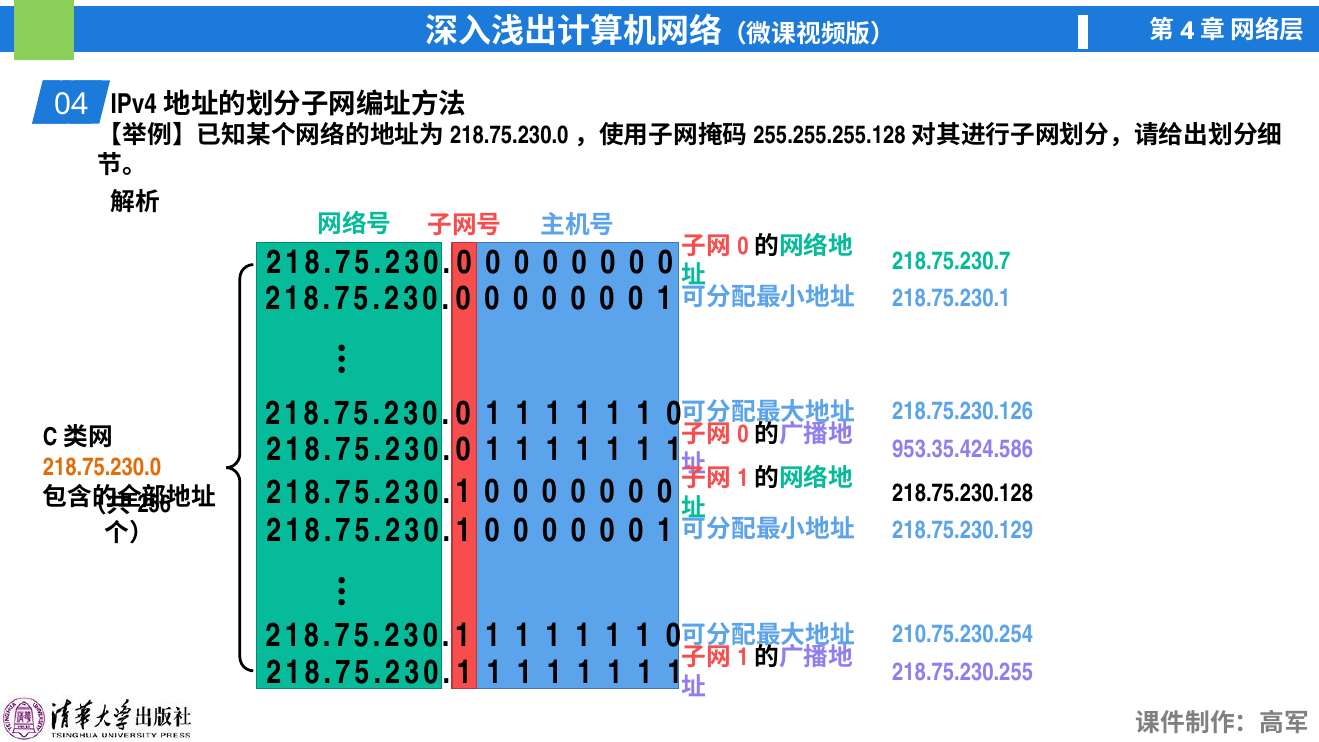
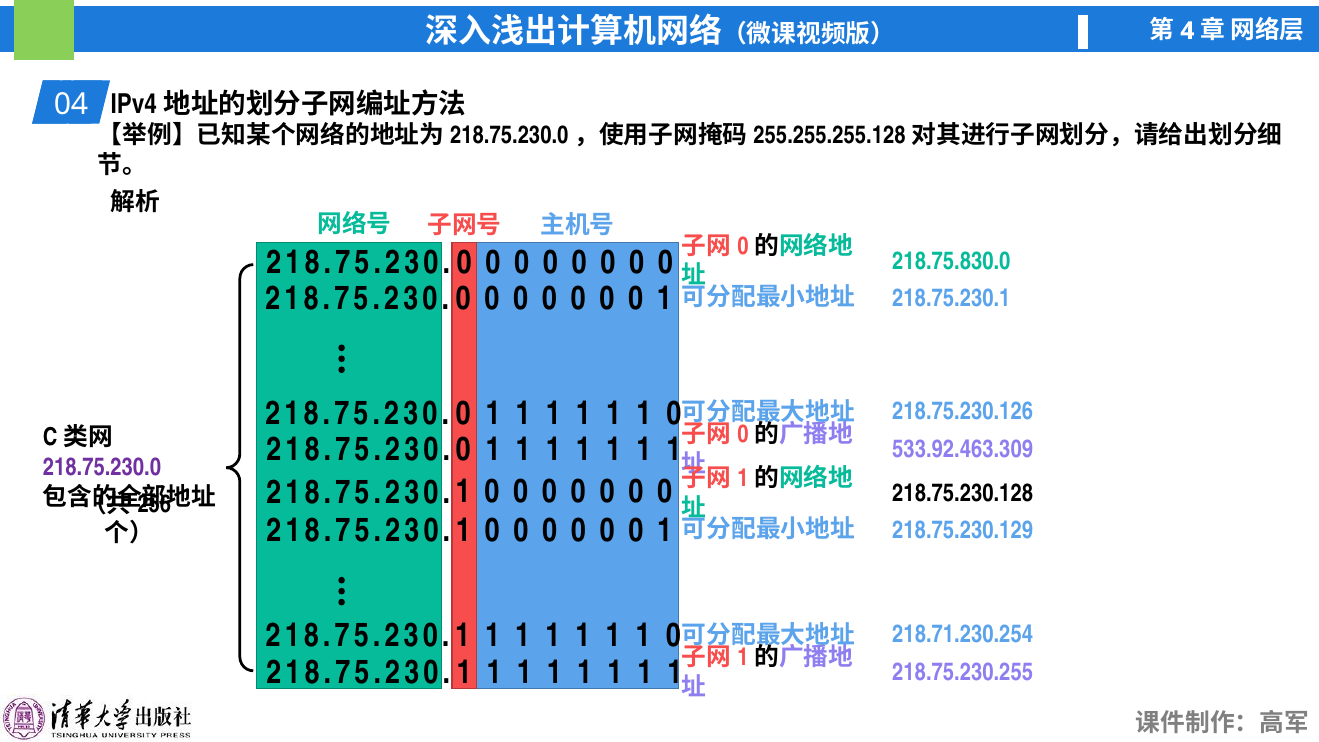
218.75.230.7: 218.75.230.7 -> 218.75.830.0 (951, 261)
953.35.424.586: 953.35.424.586 -> 533.92.463.309 (963, 449)
218.75.230.0 colour: orange -> purple (102, 467)
210.75.230.254: 210.75.230.254 -> 218.71.230.254 (963, 634)
